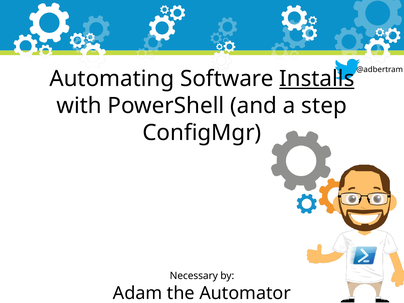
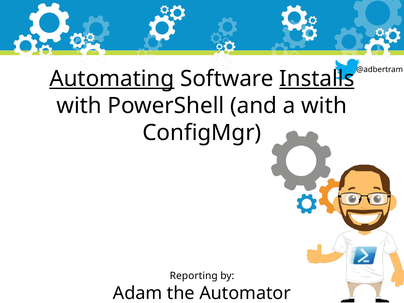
Automating underline: none -> present (112, 79)
a step: step -> with (324, 106)
Necessary: Necessary -> Reporting (194, 276)
